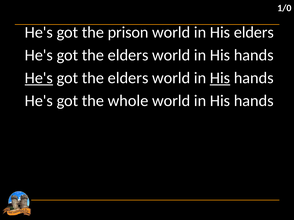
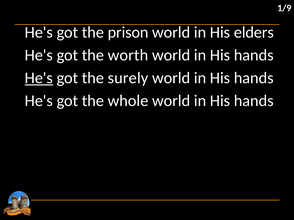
1/0: 1/0 -> 1/9 (284, 8)
elders: elders -> worth (128, 55)
elders: elders -> surely (128, 78)
His underline: present -> none (220, 78)
